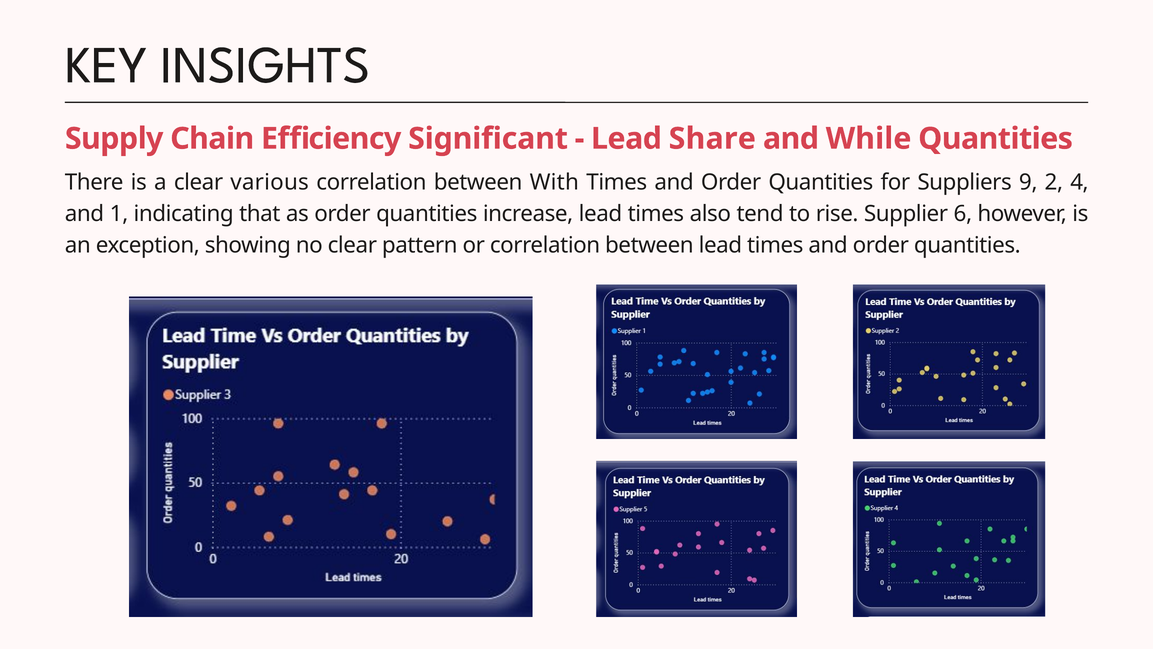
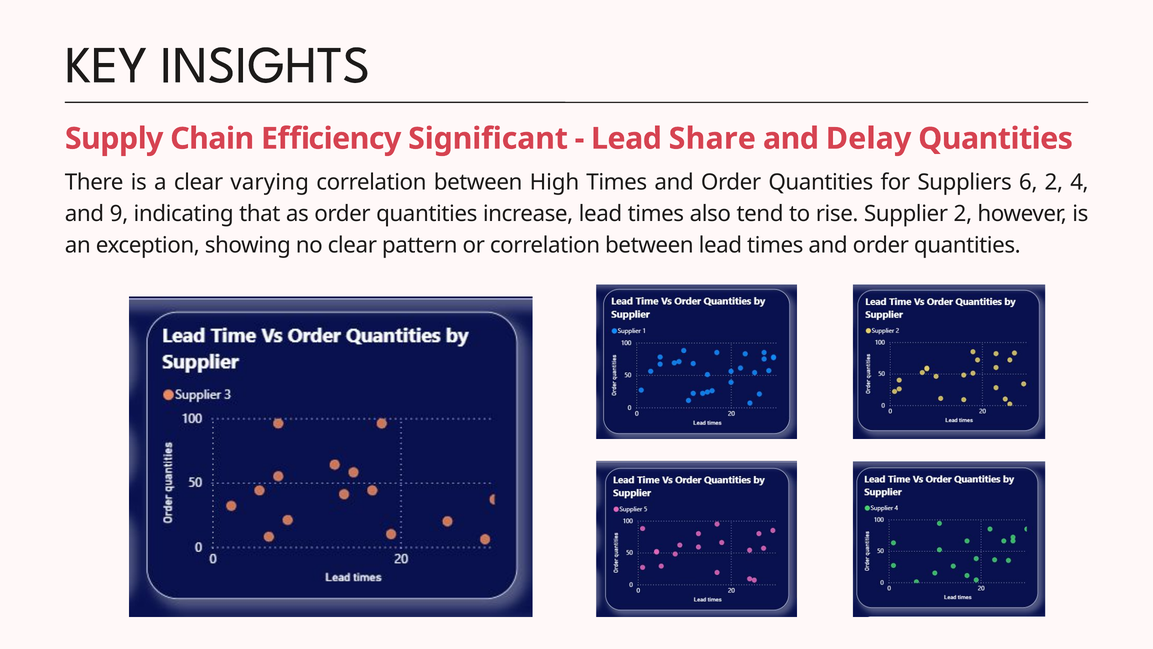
While: While -> Delay (869, 139)
various: various -> varying (270, 182)
With: With -> High (554, 182)
9: 9 -> 6 (1028, 182)
1: 1 -> 9 (119, 214)
Supplier 6: 6 -> 2 (963, 214)
